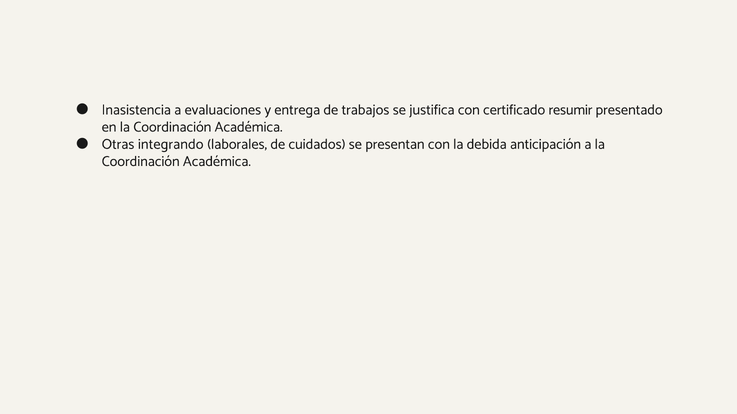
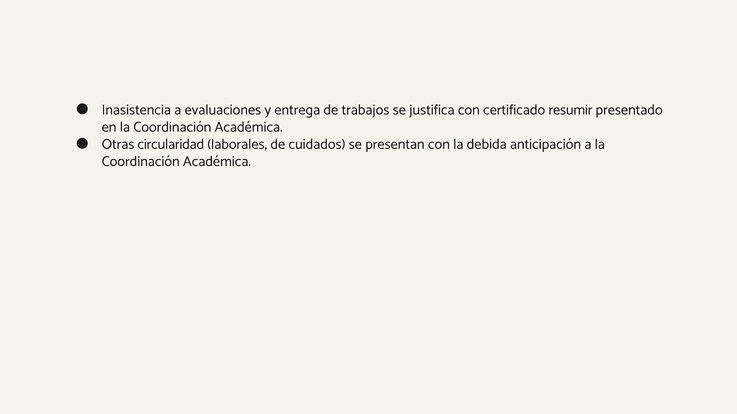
integrando: integrando -> circularidad (171, 144)
